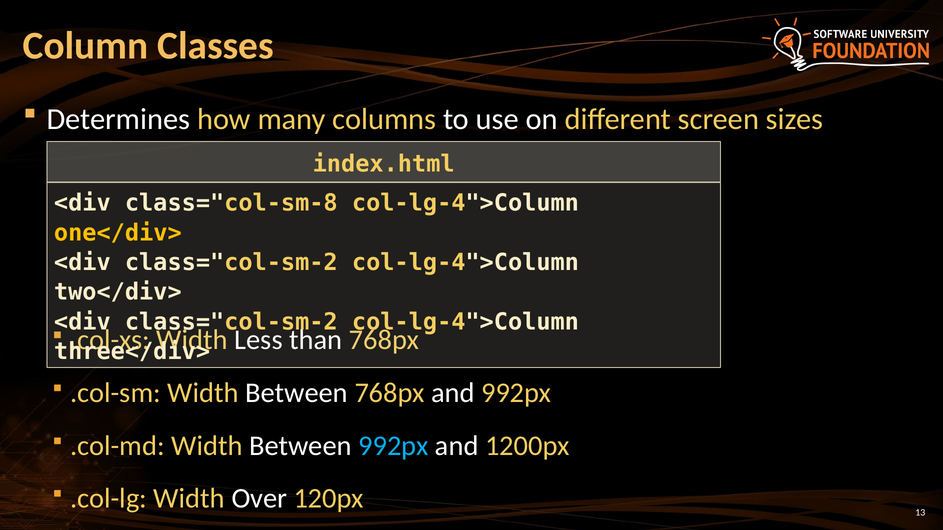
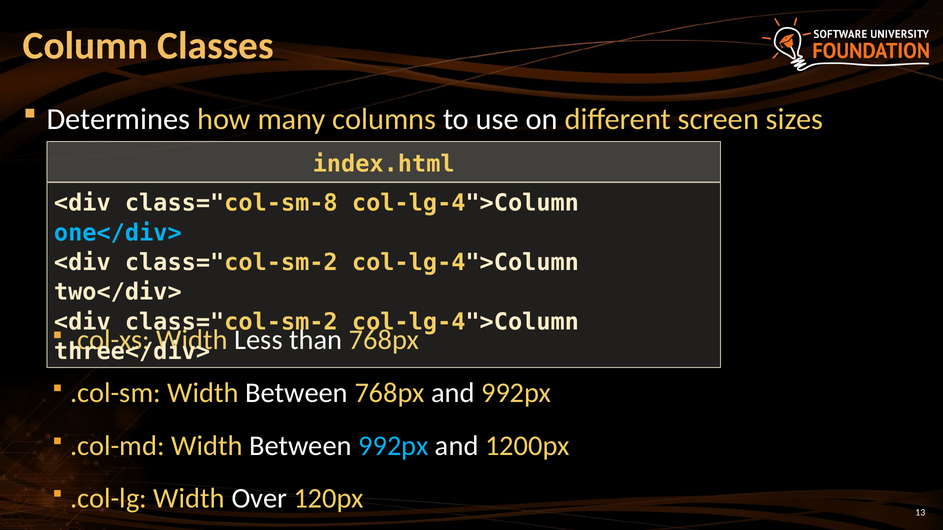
one</div> colour: yellow -> light blue (118, 233)
